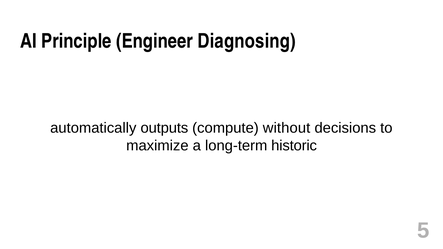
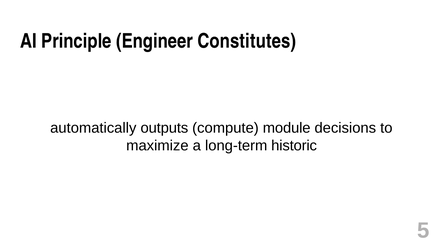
Diagnosing: Diagnosing -> Constitutes (247, 41)
without: without -> module (287, 128)
